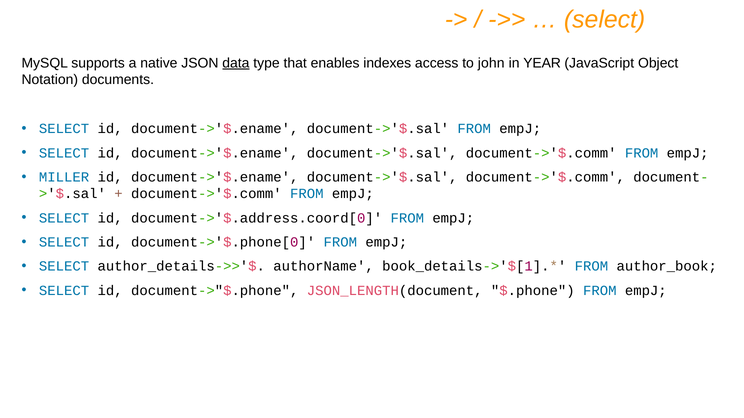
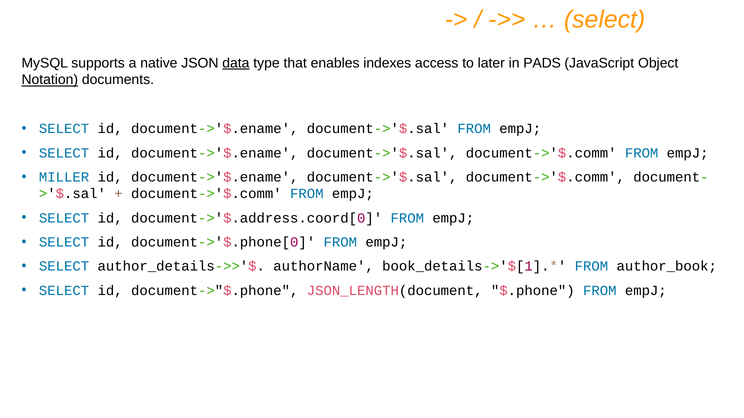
john: john -> later (491, 63)
YEAR: YEAR -> PADS (542, 63)
Notation underline: none -> present (50, 80)
